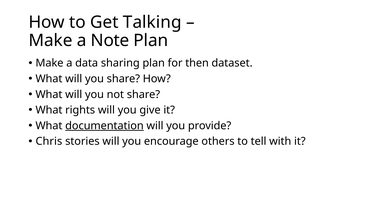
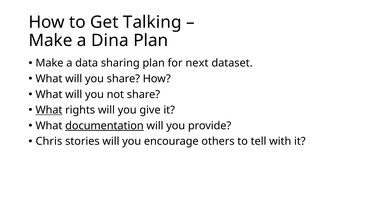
Note: Note -> Dina (110, 41)
then: then -> next (197, 63)
What underline: none -> present (49, 110)
